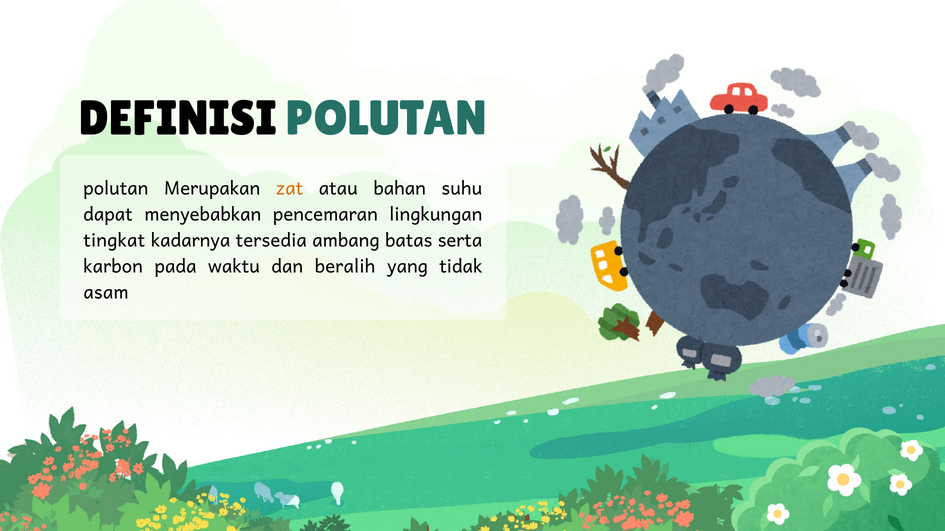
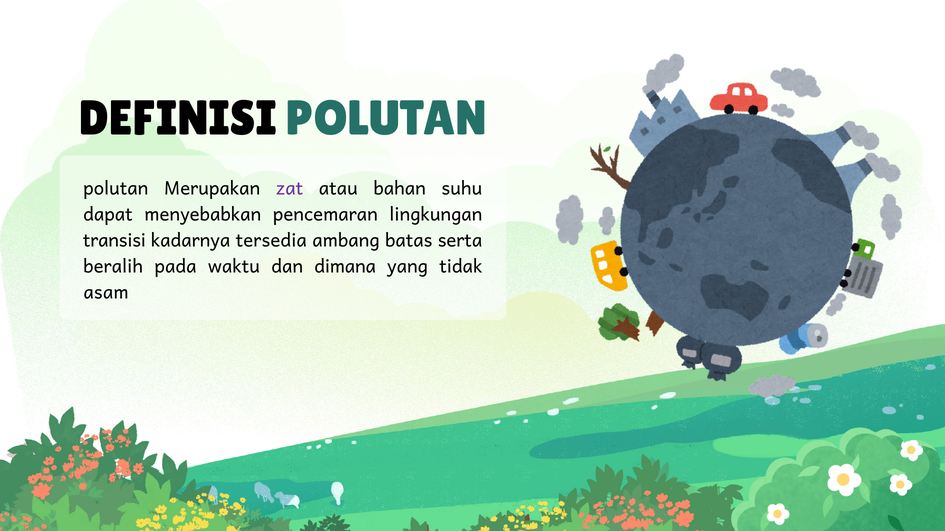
zat colour: orange -> purple (290, 189)
tingkat: tingkat -> transisi (114, 241)
karbon: karbon -> beralih (113, 267)
beralih: beralih -> dimana (345, 267)
